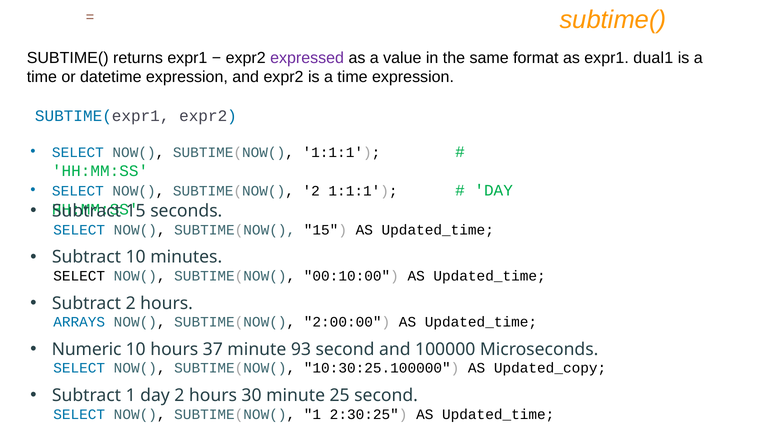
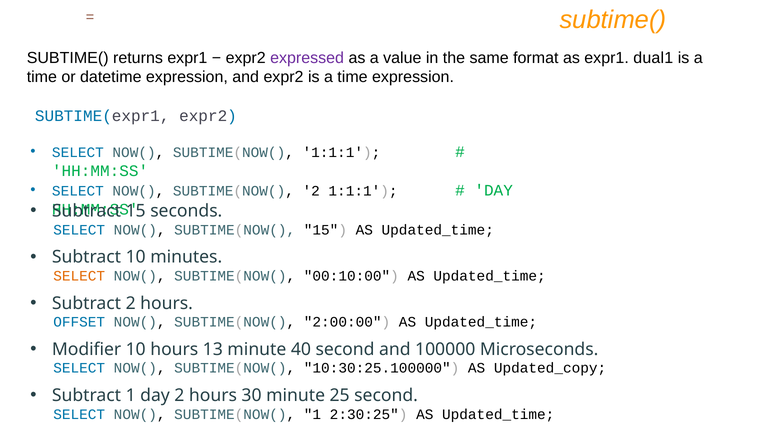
SELECT colour: black -> orange (79, 276)
ARRAYS: ARRAYS -> OFFSET (79, 322)
Numeric: Numeric -> Modifier (87, 349)
37: 37 -> 13 (213, 349)
93: 93 -> 40 (301, 349)
